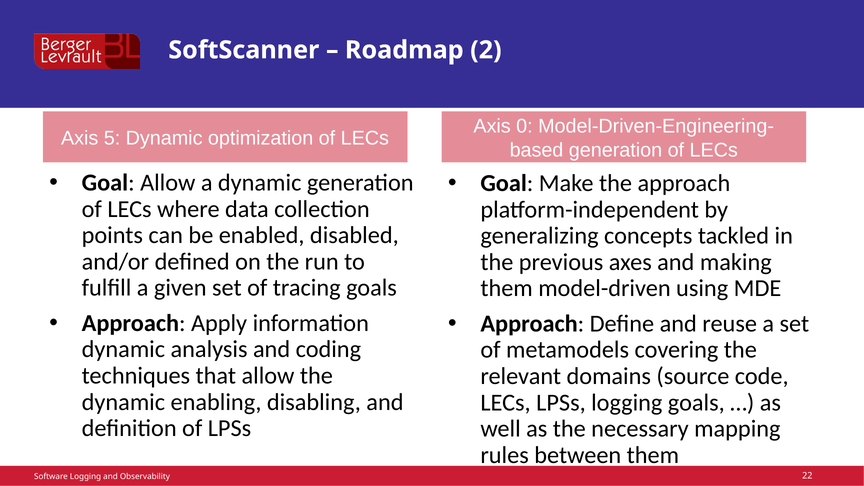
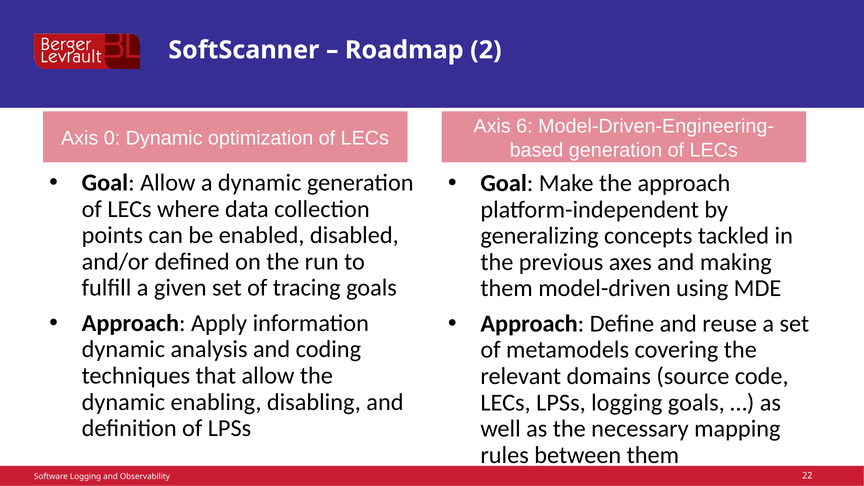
0: 0 -> 6 (524, 126)
5: 5 -> 0 (112, 138)
